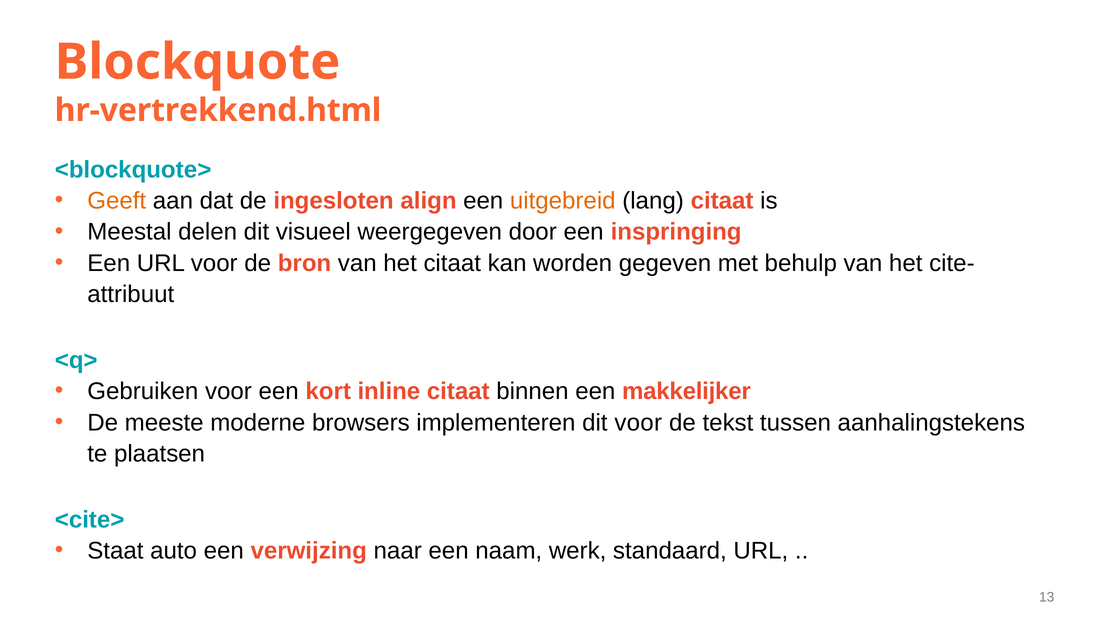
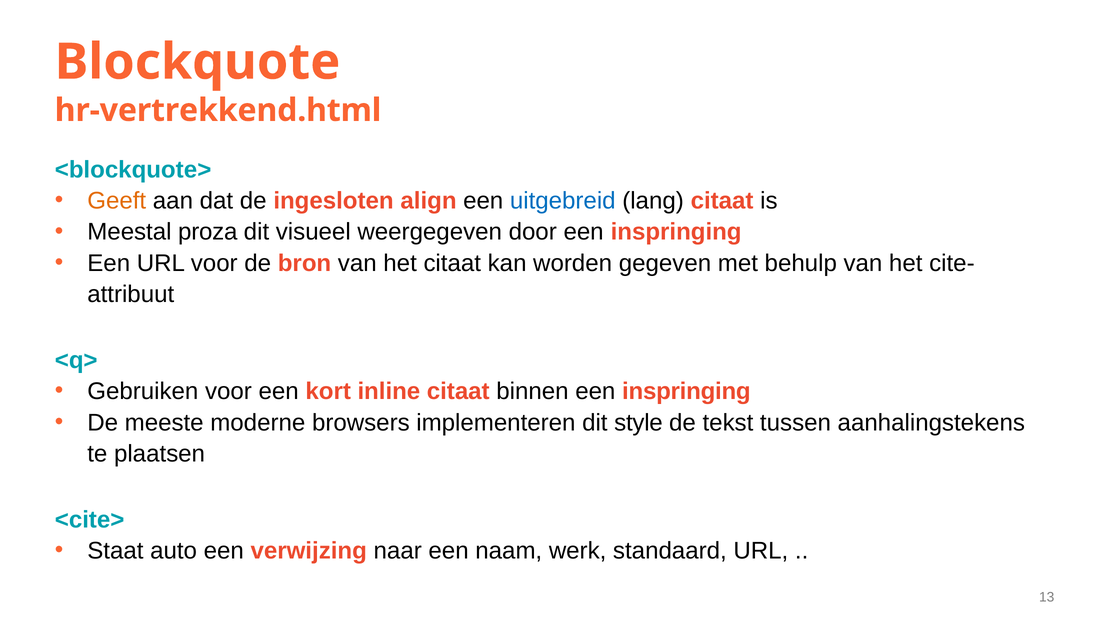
uitgebreid colour: orange -> blue (563, 201)
delen: delen -> proza (208, 232)
binnen een makkelijker: makkelijker -> inspringing (686, 392)
dit voor: voor -> style (638, 423)
